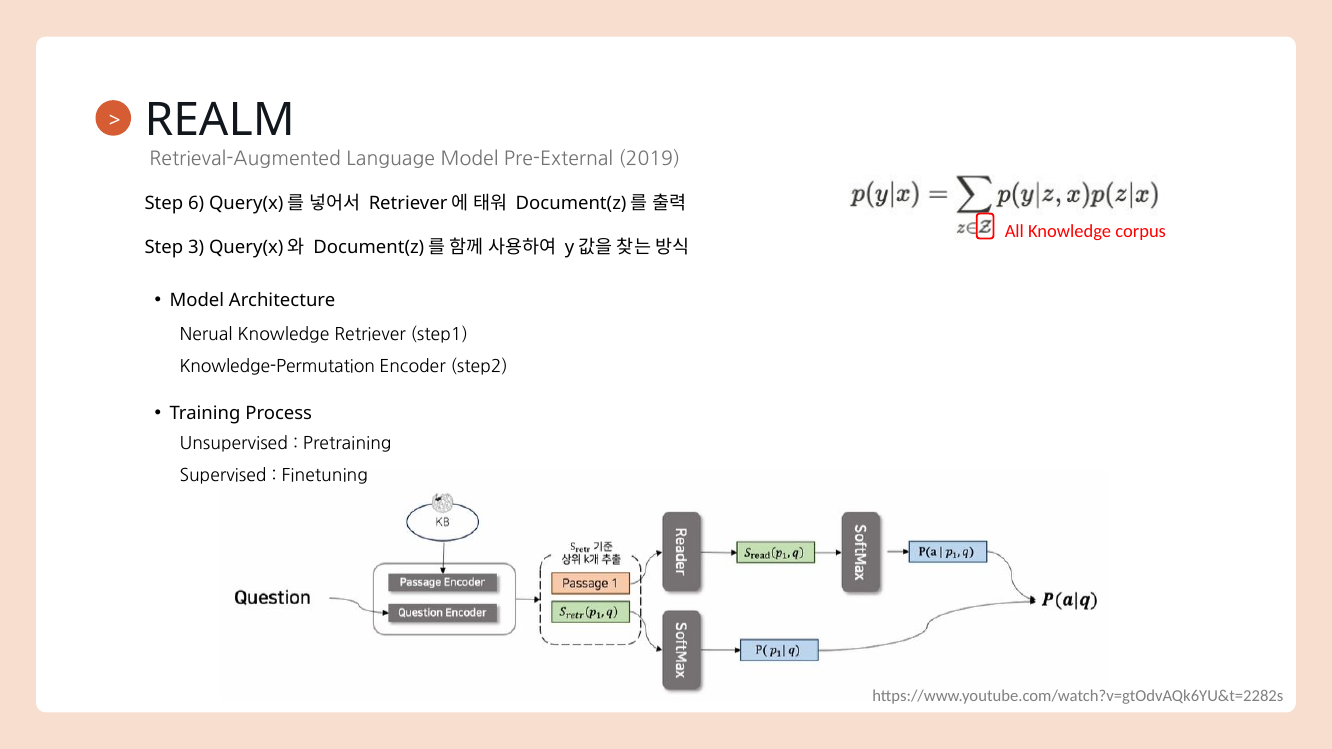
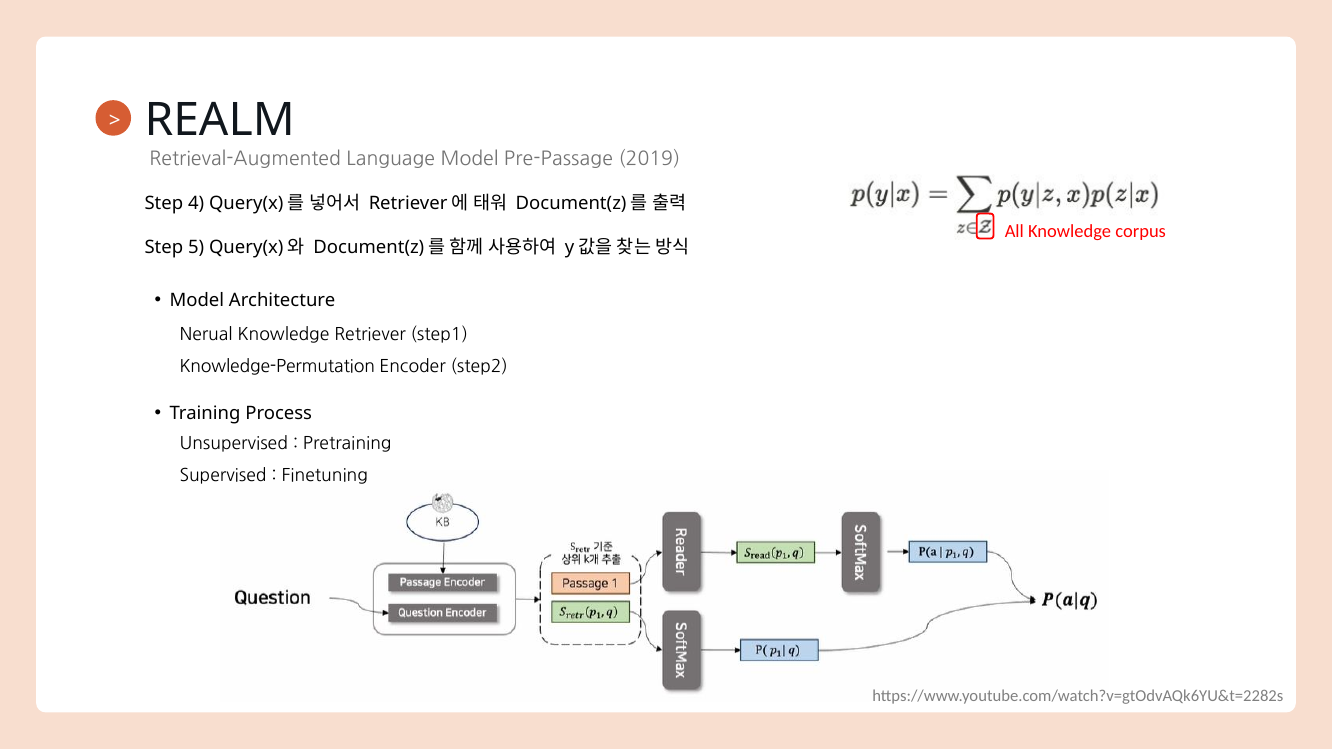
Pre-External: Pre-External -> Pre-Passage (558, 159)
6: 6 -> 4 (196, 204)
3: 3 -> 5 (196, 248)
